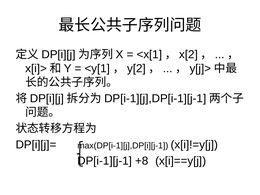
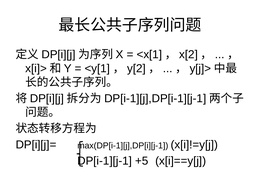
+8: +8 -> +5 (142, 161)
